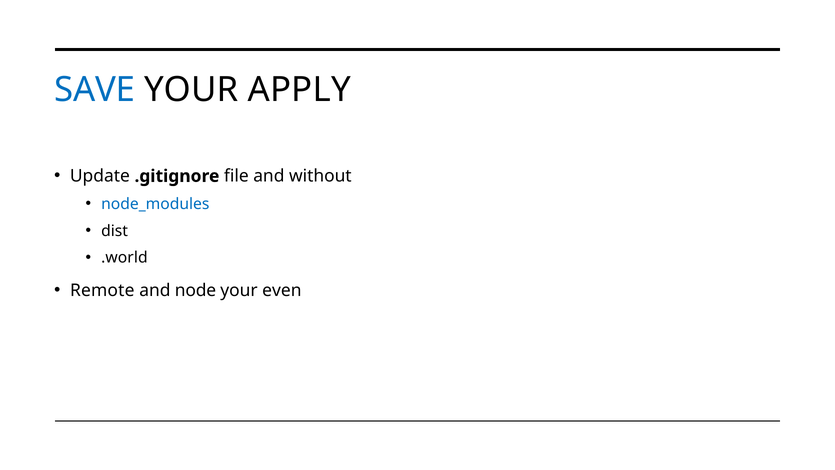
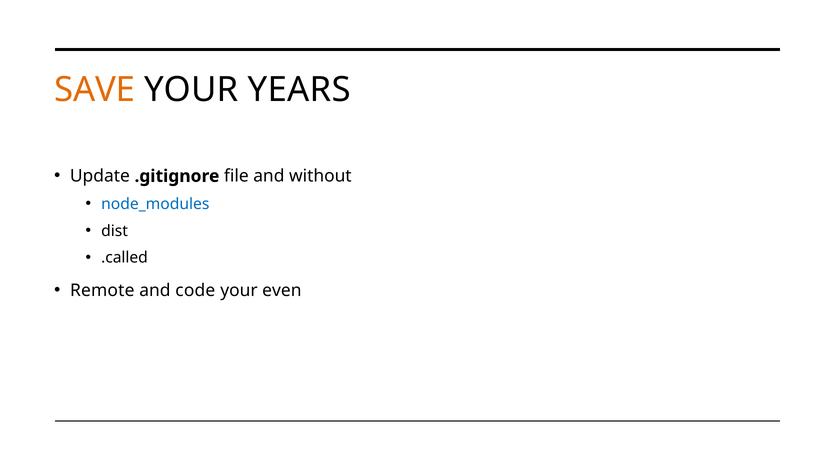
SAVE colour: blue -> orange (95, 90)
APPLY: APPLY -> YEARS (299, 90)
.world: .world -> .called (124, 258)
node: node -> code (195, 290)
